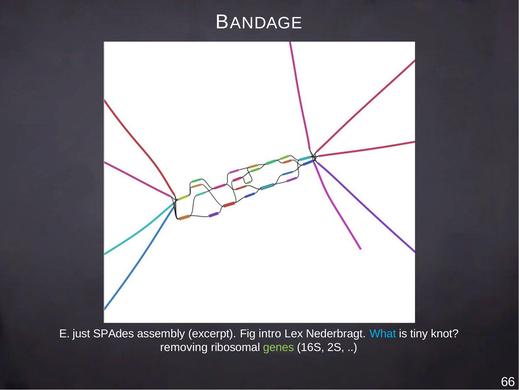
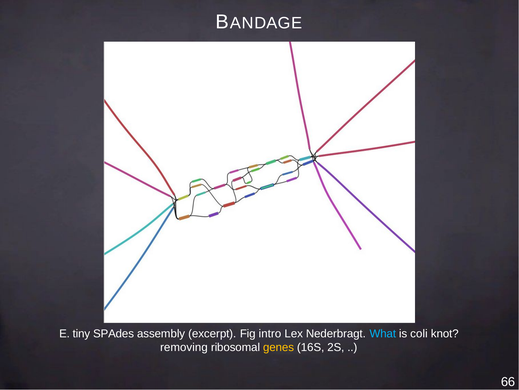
just: just -> tiny (81, 334)
tiny: tiny -> coli (419, 334)
genes colour: light green -> yellow (279, 347)
